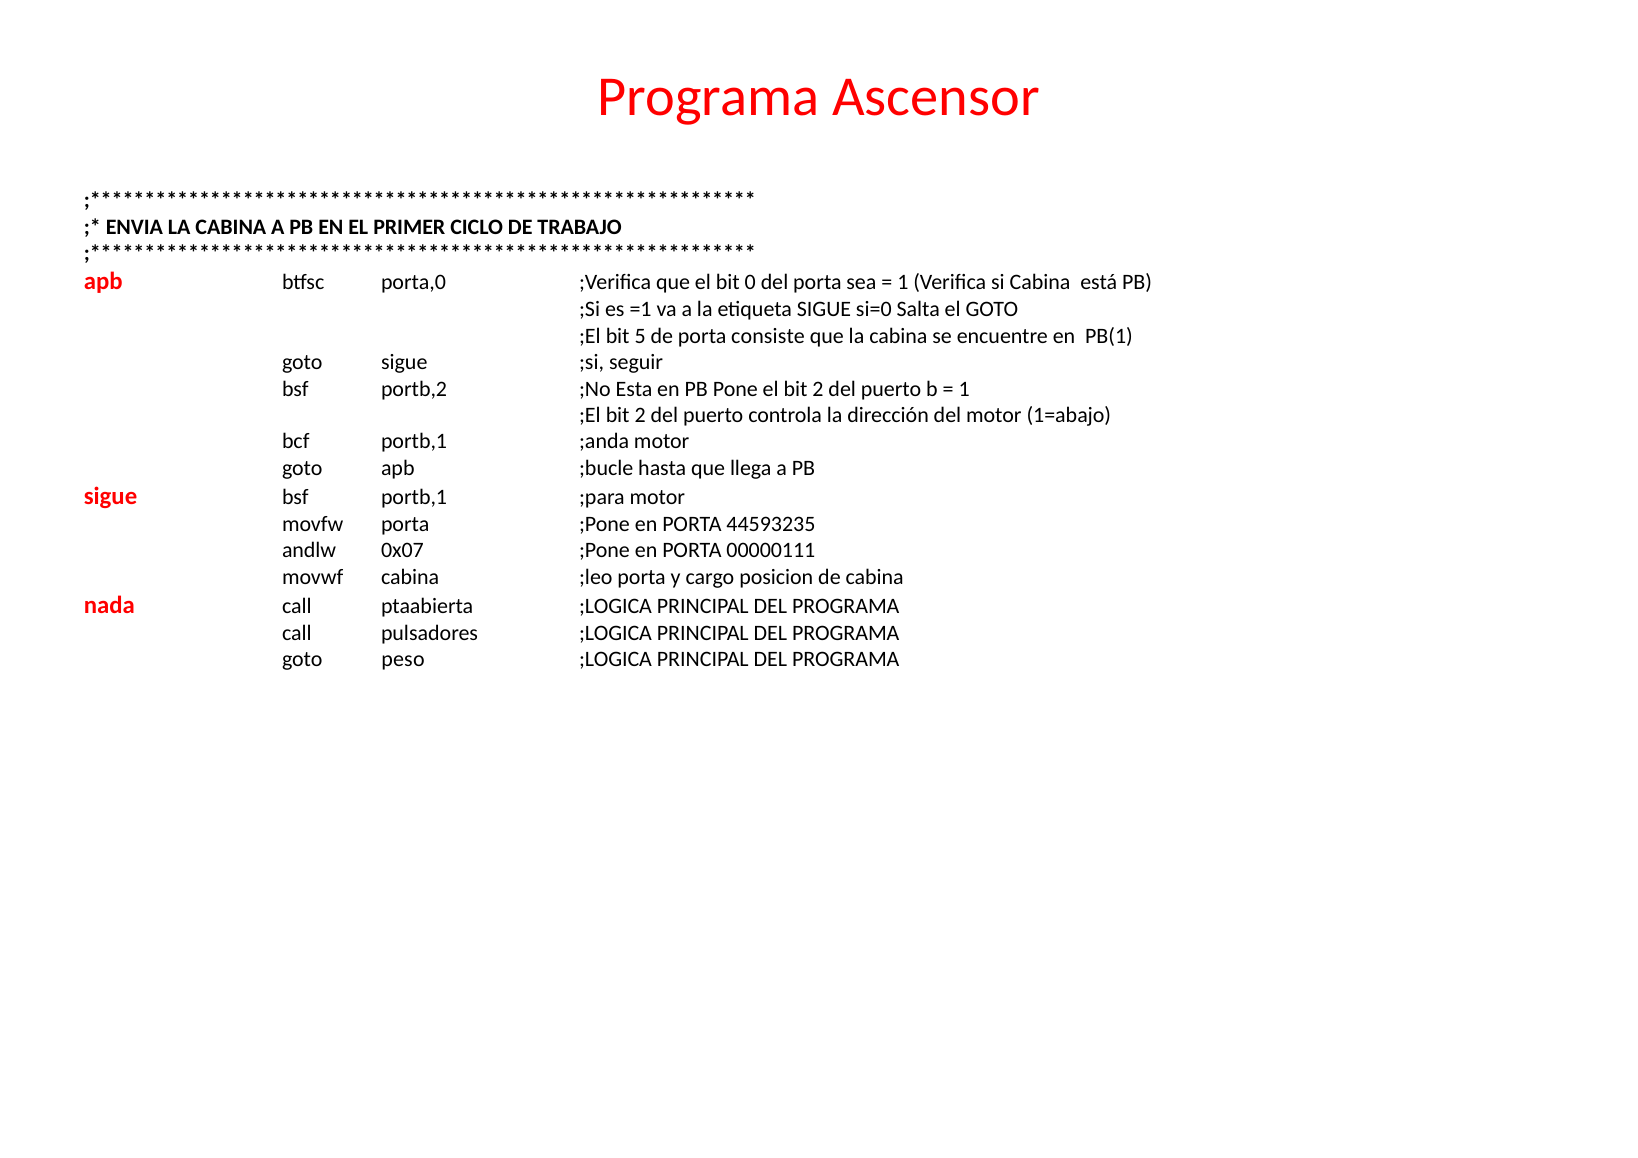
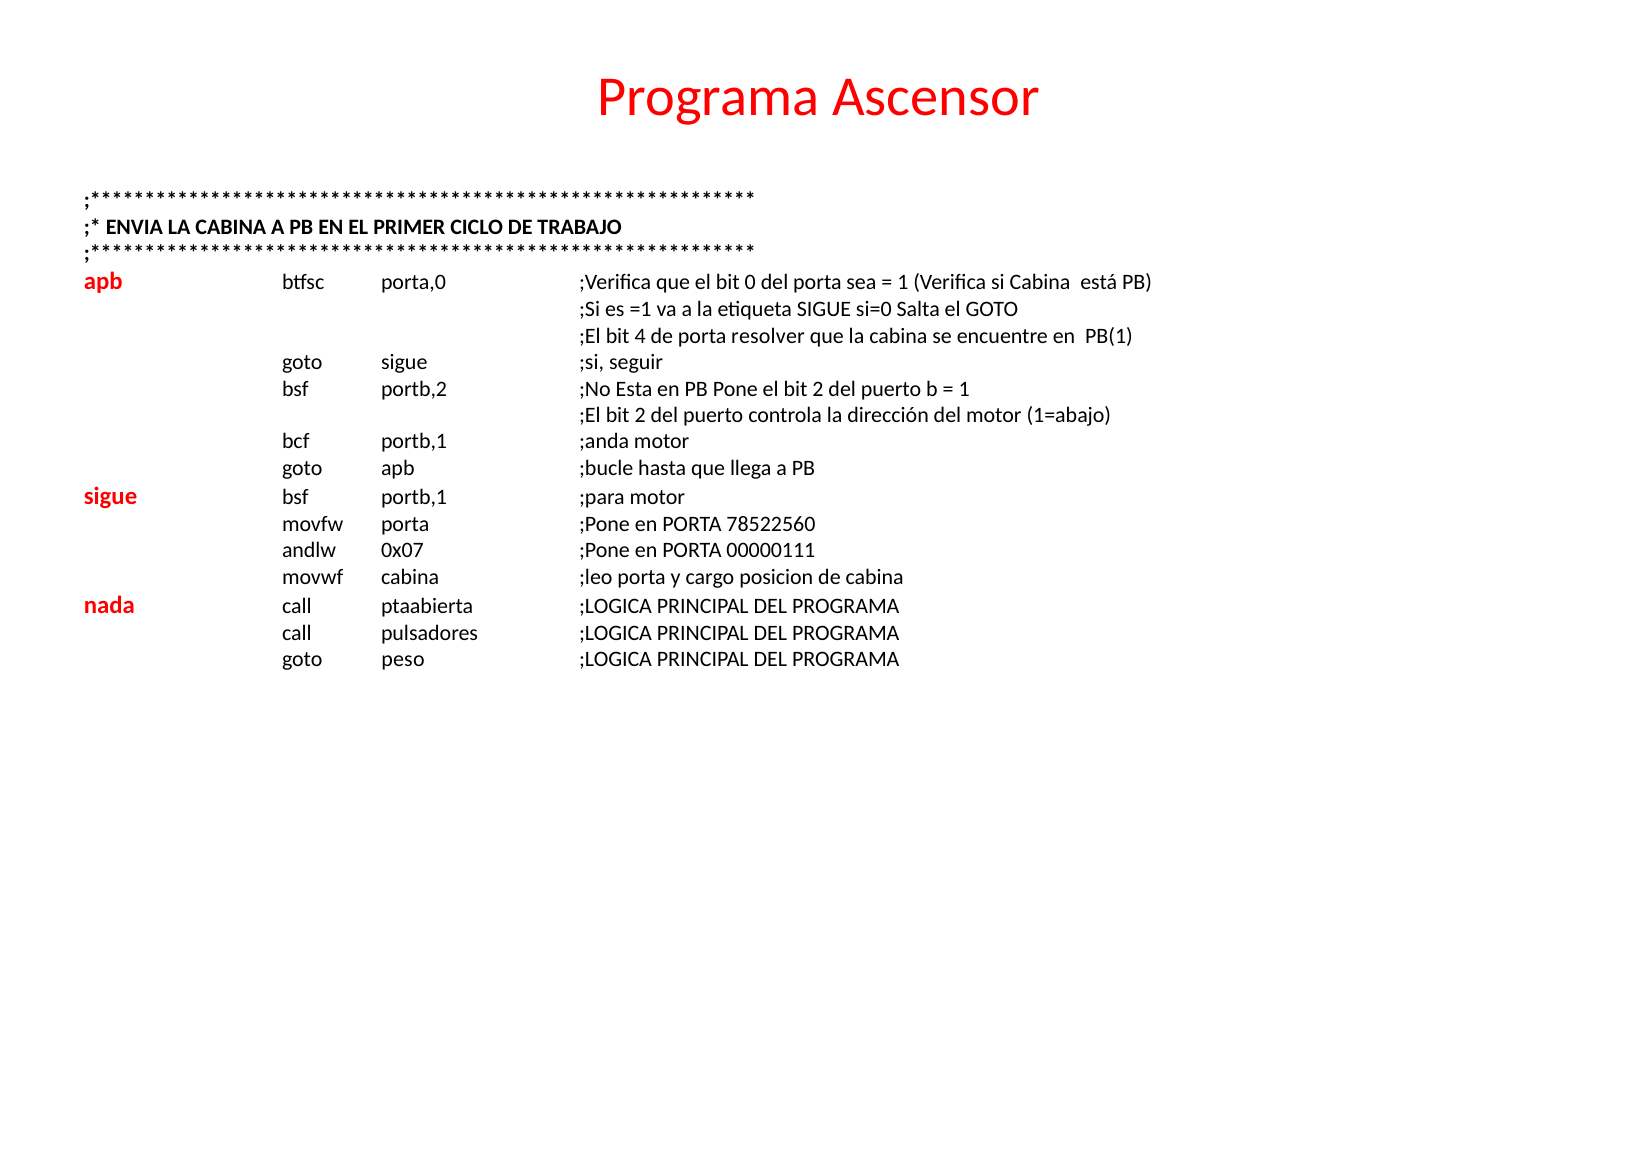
5: 5 -> 4 (640, 336)
consiste: consiste -> resolver (768, 336)
44593235: 44593235 -> 78522560 (771, 524)
